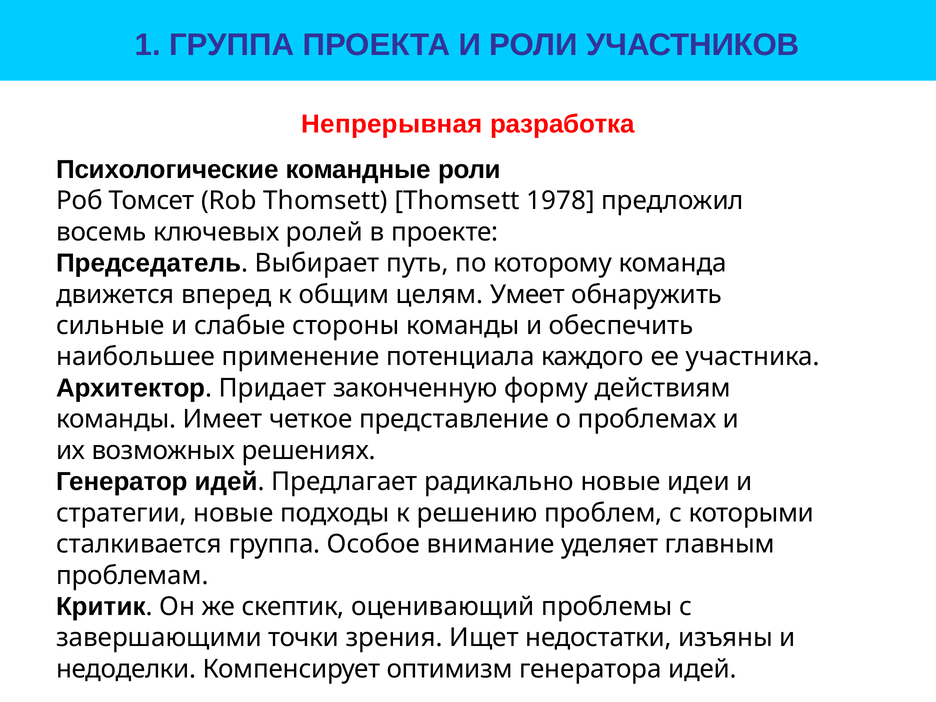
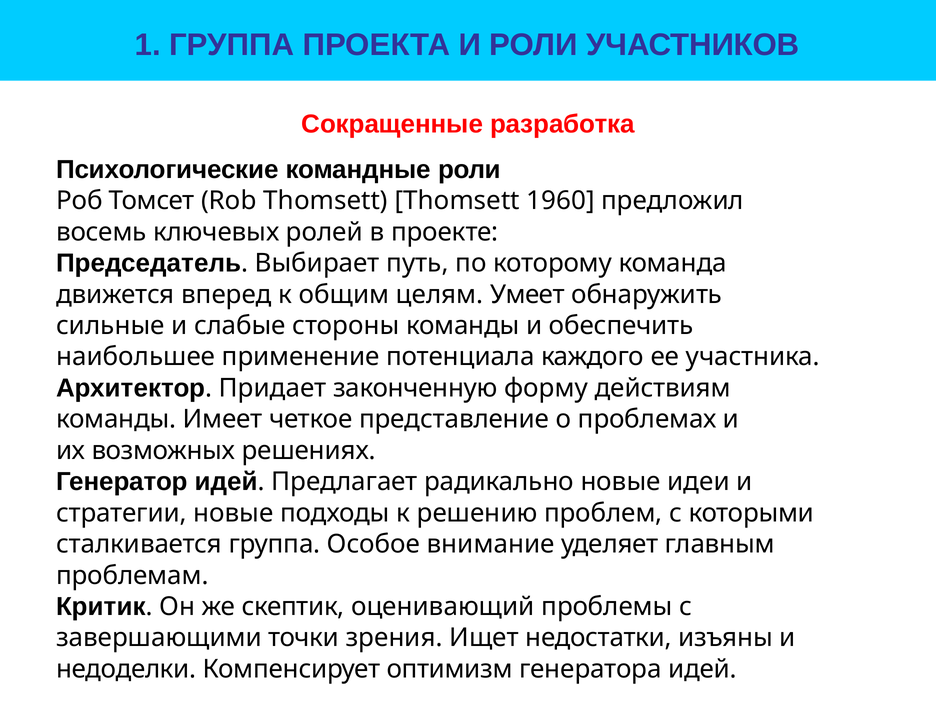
Непрерывная: Непрерывная -> Сокращенные (392, 124)
1978: 1978 -> 1960 (561, 201)
